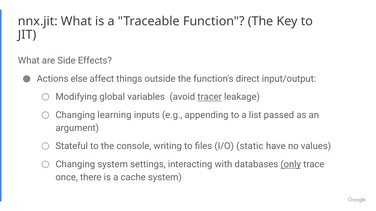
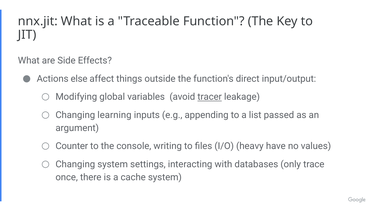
Stateful: Stateful -> Counter (72, 146)
static: static -> heavy (250, 146)
only underline: present -> none (291, 165)
